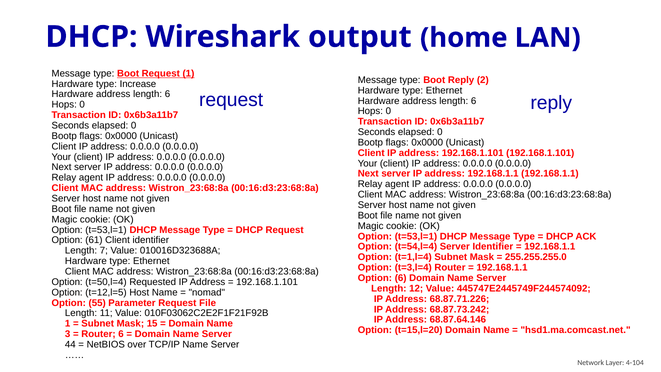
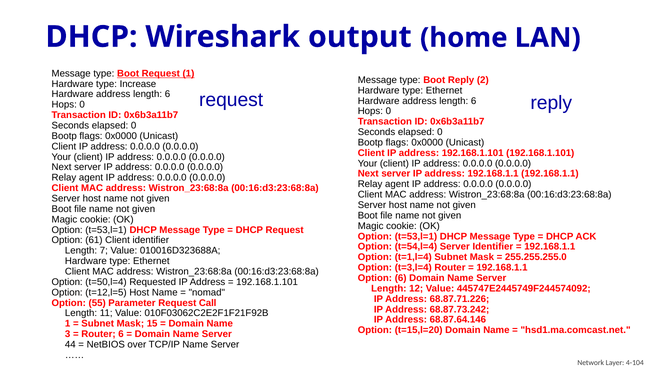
Request File: File -> Call (208, 303)
